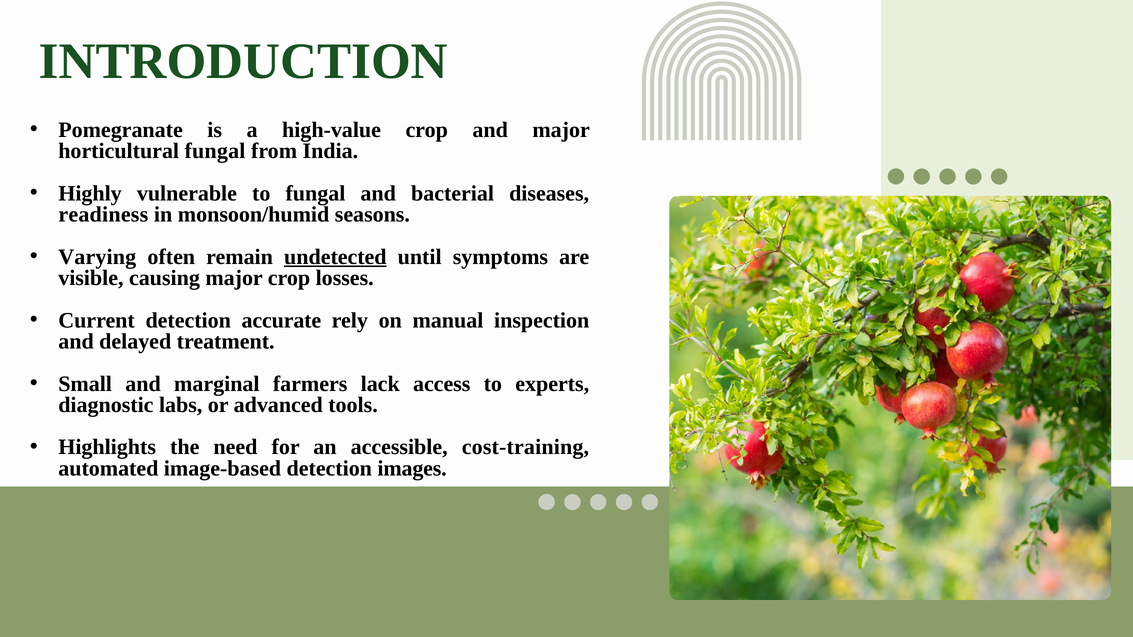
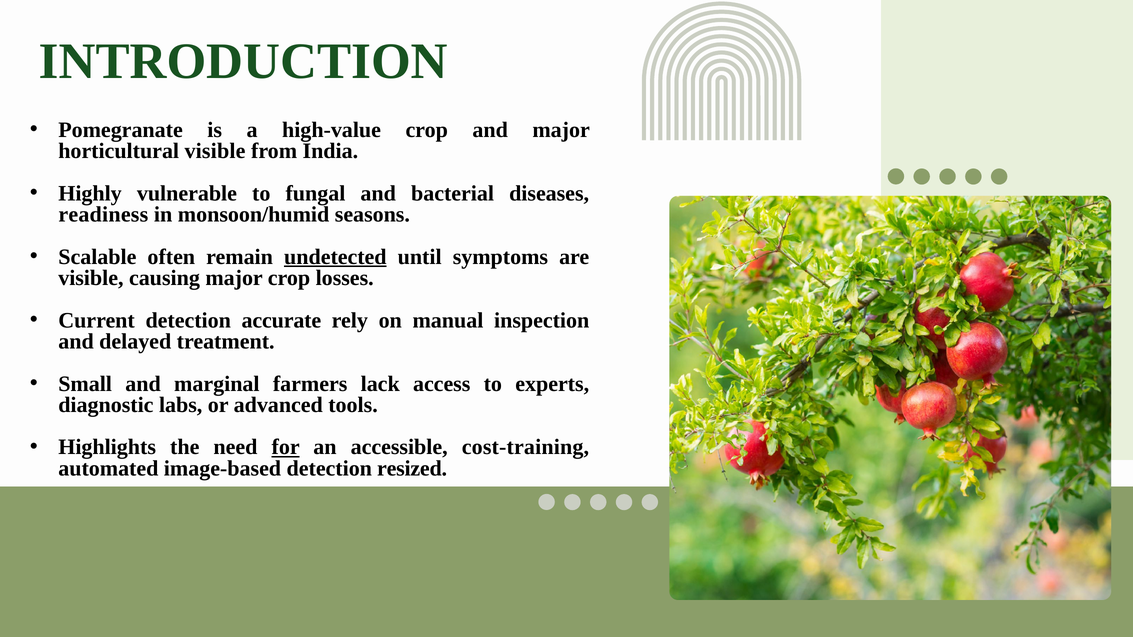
horticultural fungal: fungal -> visible (215, 151)
Varying: Varying -> Scalable (97, 257)
for underline: none -> present (286, 447)
images: images -> resized (412, 469)
